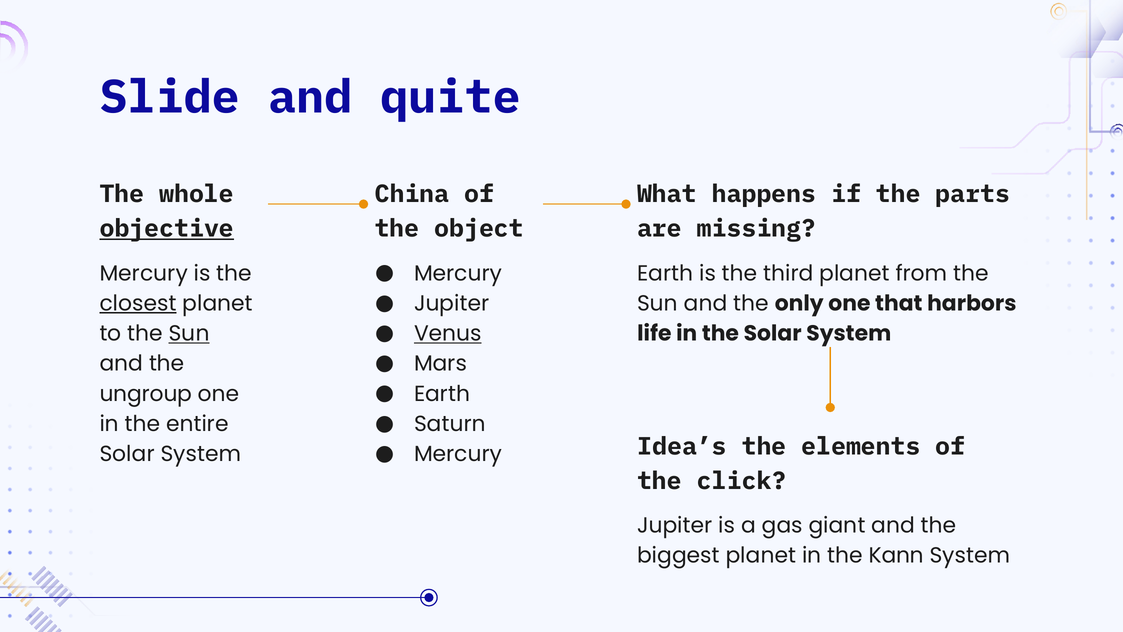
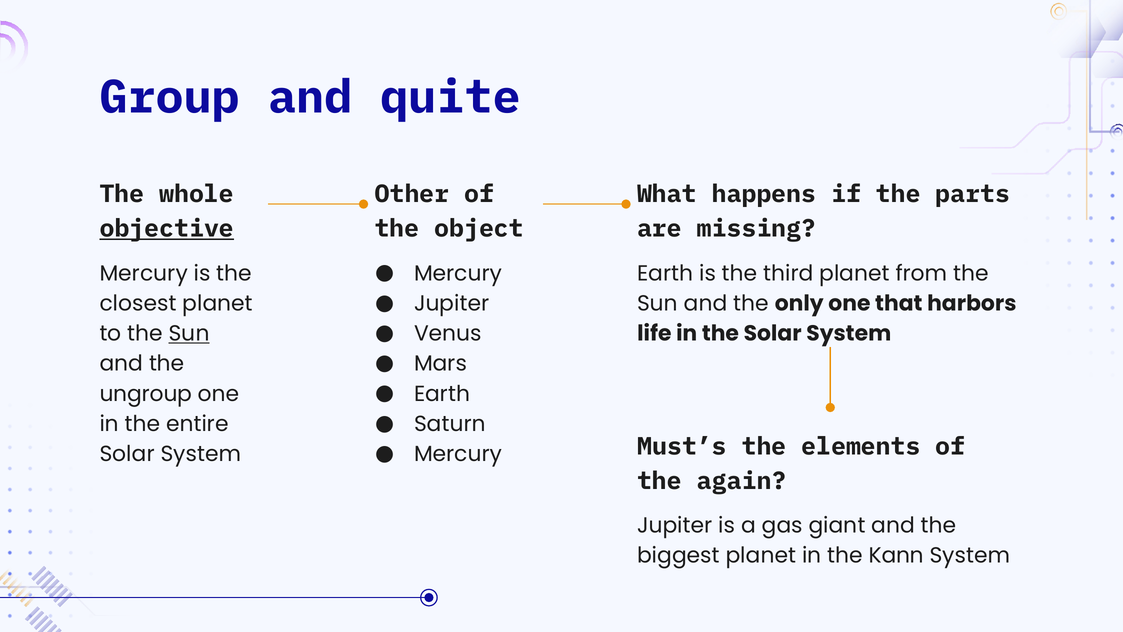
Slide: Slide -> Group (170, 97)
China: China -> Other (412, 194)
closest underline: present -> none (138, 303)
Venus underline: present -> none (448, 333)
Idea’s: Idea’s -> Must’s (682, 446)
click: click -> again (742, 481)
